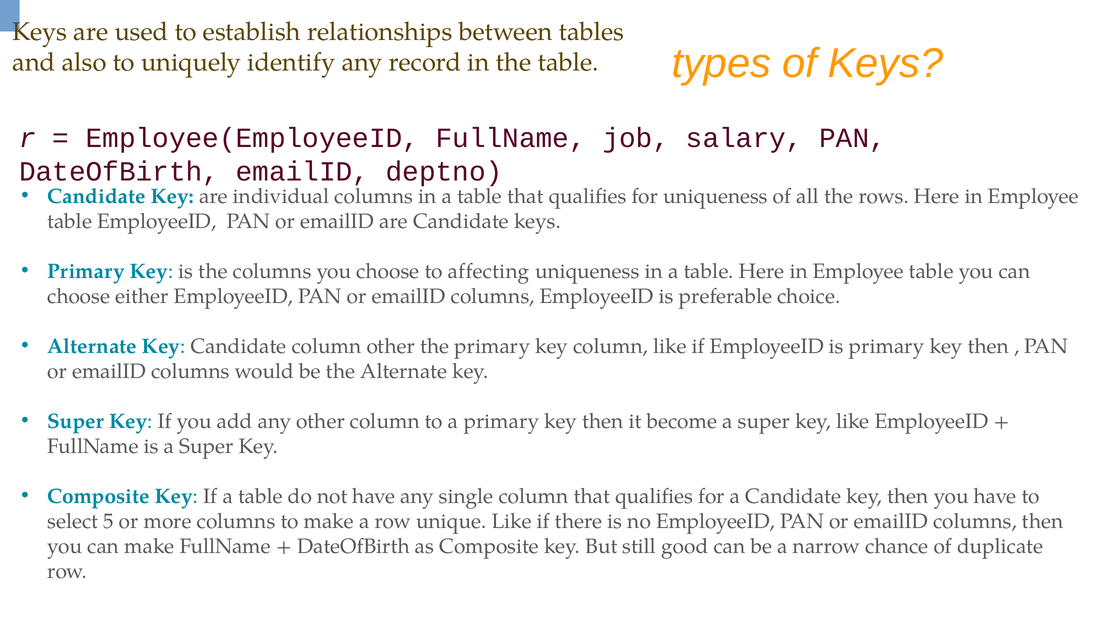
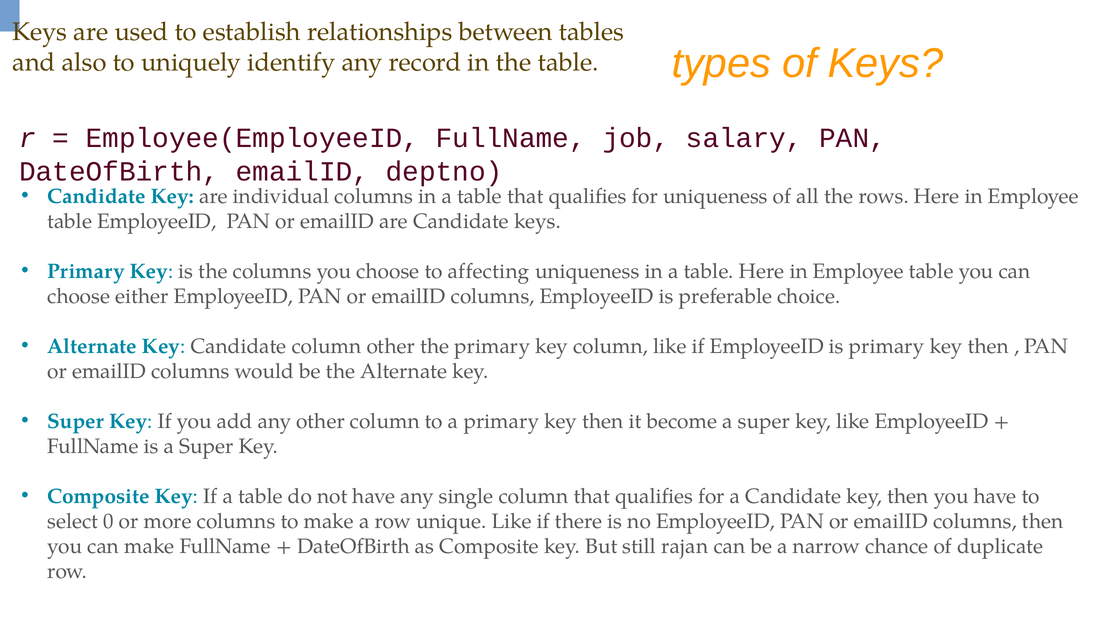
5: 5 -> 0 (108, 521)
good: good -> rajan (685, 546)
